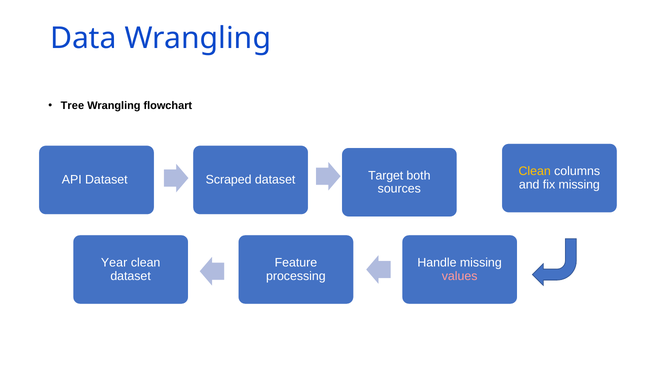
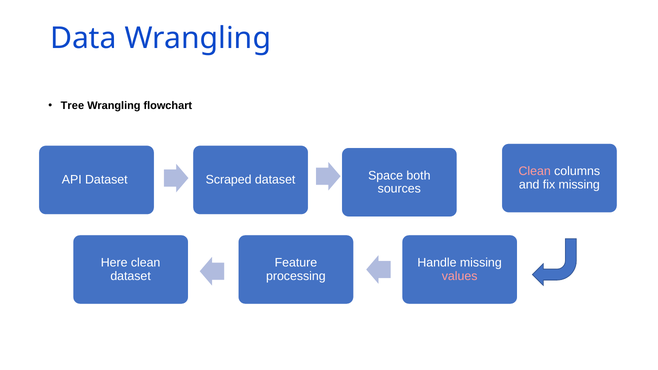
Clean colour: yellow -> pink (535, 171)
Target: Target -> Space (386, 176)
Year: Year -> Here (114, 263)
